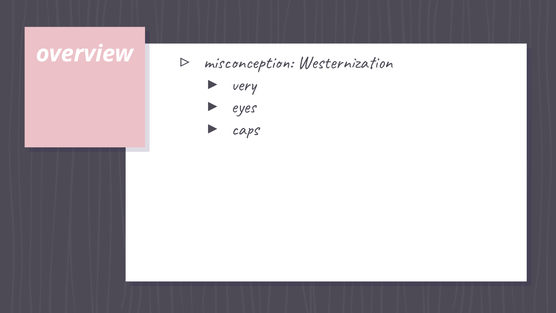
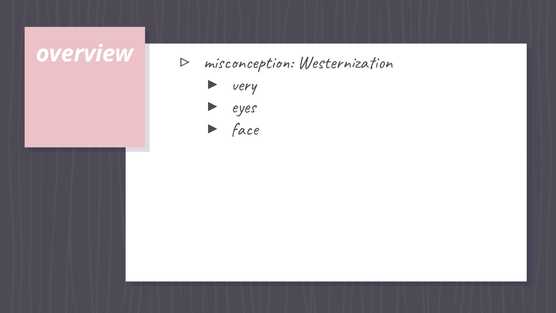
caps: caps -> face (245, 129)
